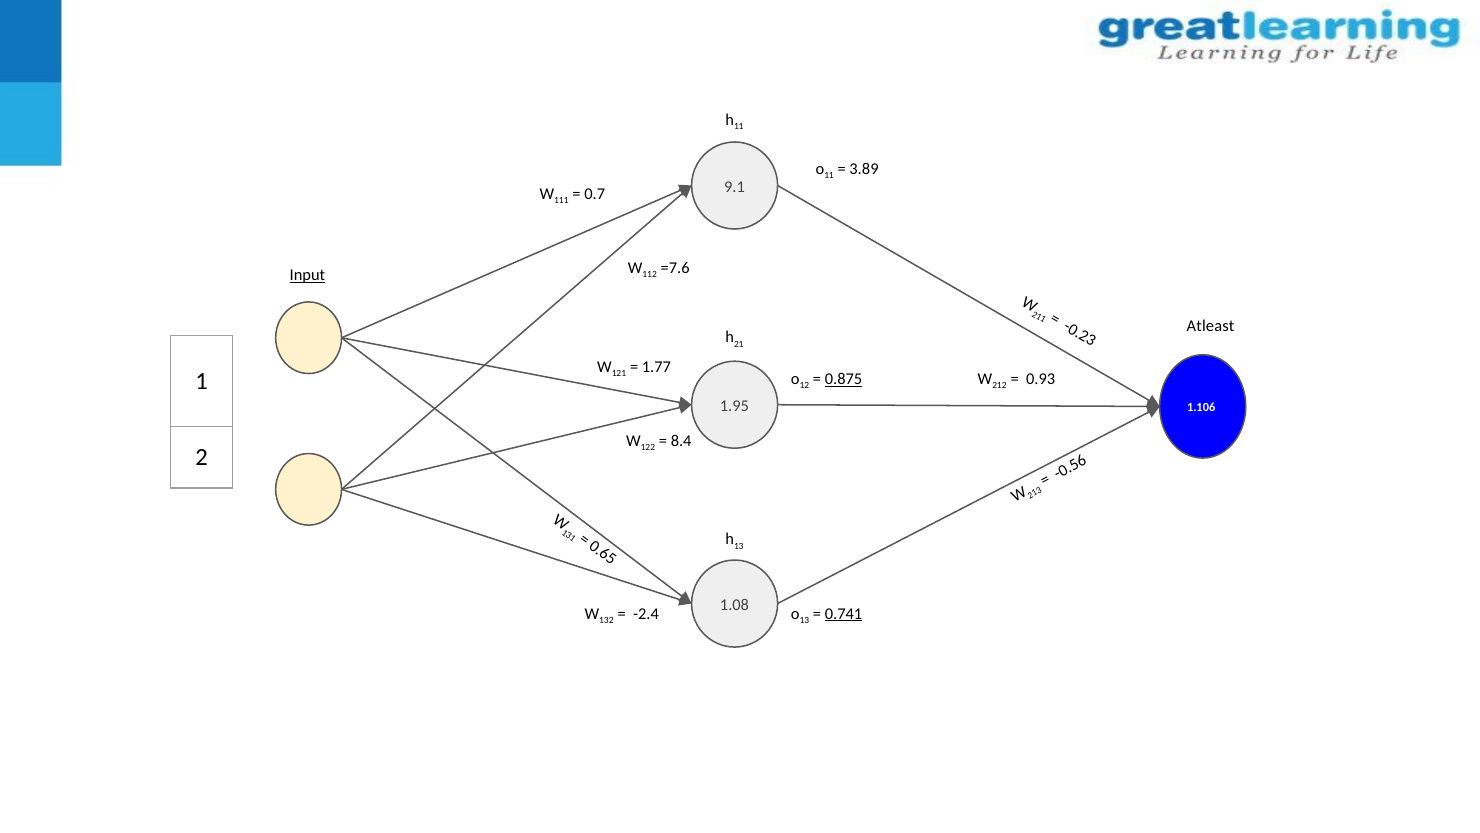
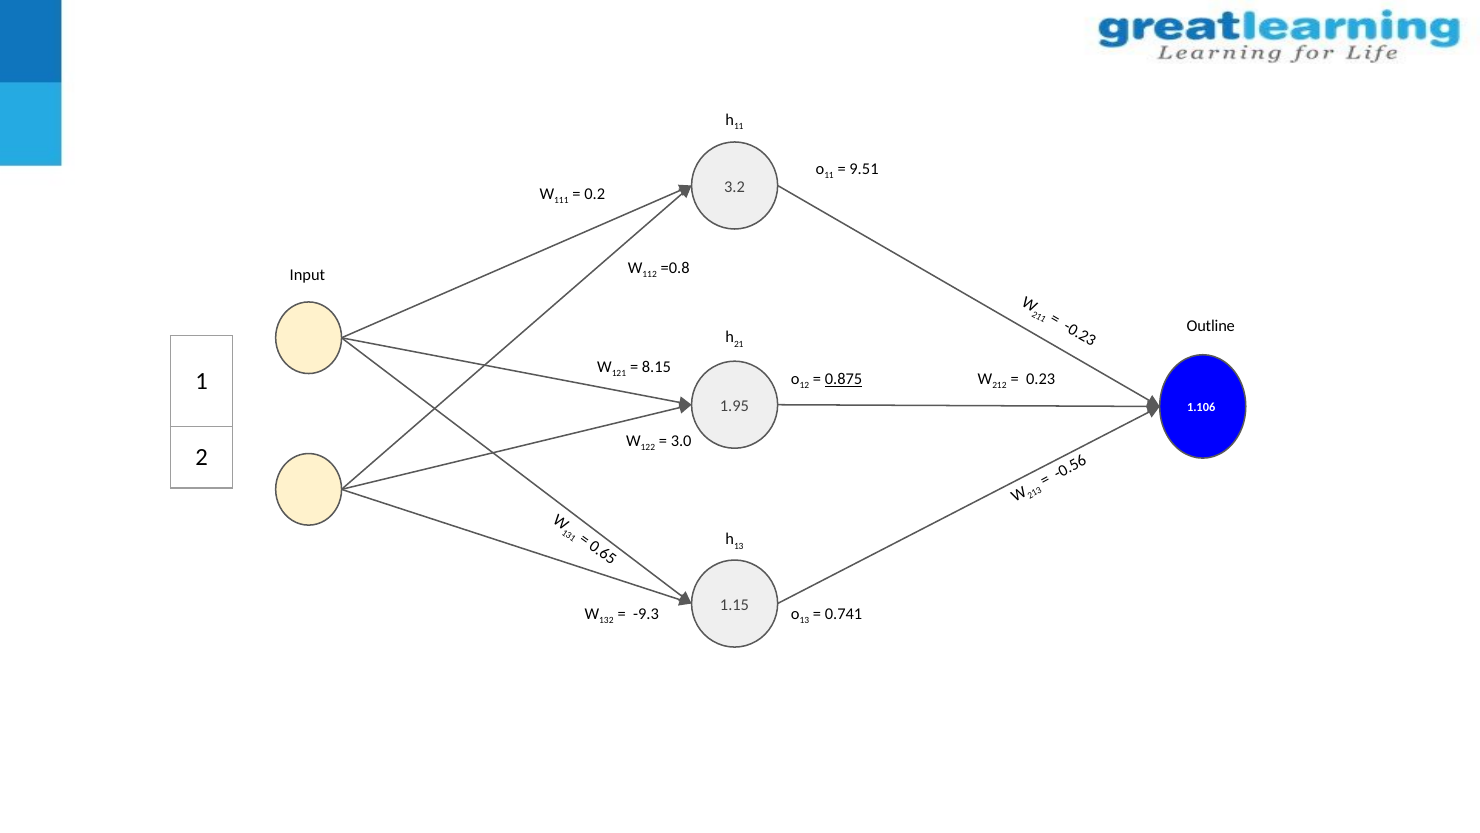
3.89: 3.89 -> 9.51 (864, 169)
9.1: 9.1 -> 3.2 (734, 187)
0.7: 0.7 -> 0.2 (595, 194)
=7.6: =7.6 -> =0.8 (675, 268)
Input underline: present -> none (307, 275)
Atleast: Atleast -> Outline (1211, 326)
1.77: 1.77 -> 8.15 (656, 367)
0.93: 0.93 -> 0.23 (1041, 379)
8.4: 8.4 -> 3.0 (681, 441)
1.08: 1.08 -> 1.15 (734, 604)
-2.4: -2.4 -> -9.3 (646, 613)
0.741 underline: present -> none (844, 613)
